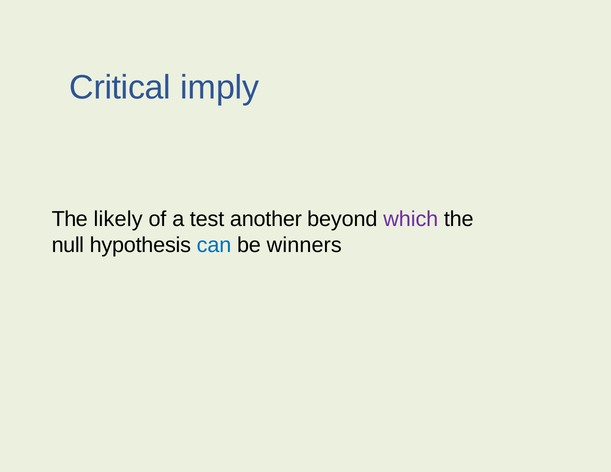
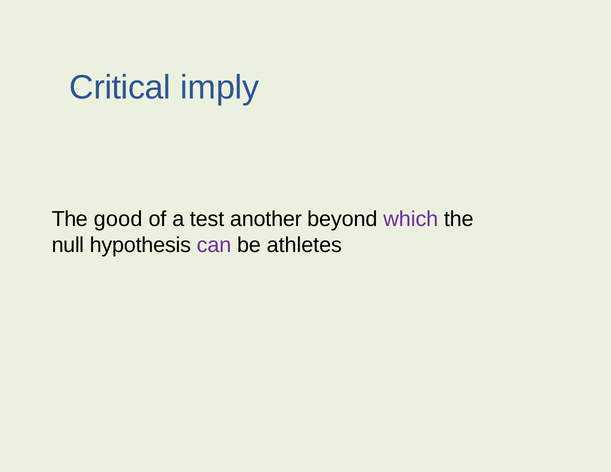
likely: likely -> good (118, 219)
can colour: blue -> purple (214, 245)
winners: winners -> athletes (304, 245)
